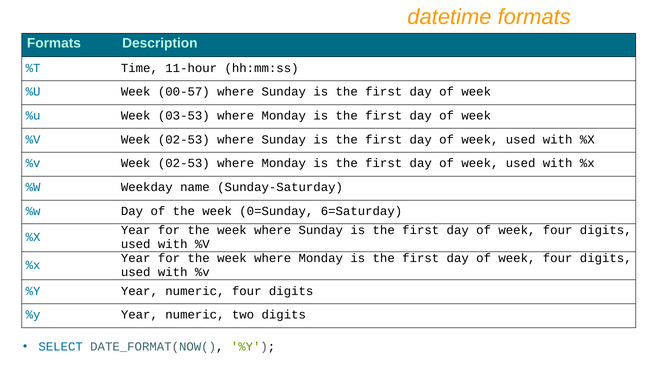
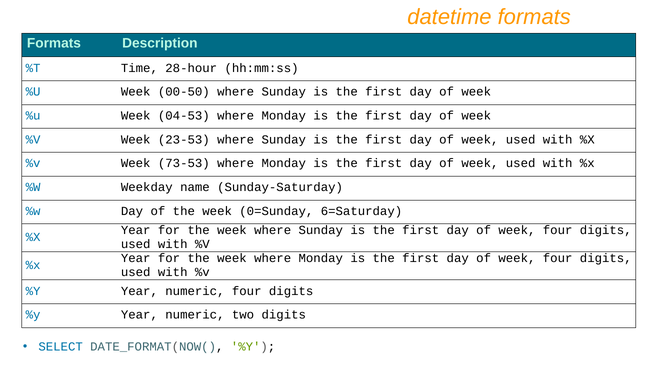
11-hour: 11-hour -> 28-hour (191, 68)
00-57: 00-57 -> 00-50 (184, 92)
03-53: 03-53 -> 04-53 (184, 116)
02-53: 02-53 -> 23-53 (184, 140)
02-53: 02-53 -> 73-53 (184, 163)
